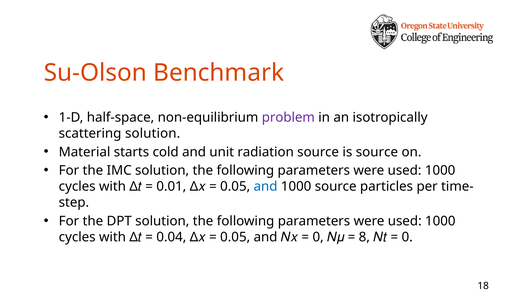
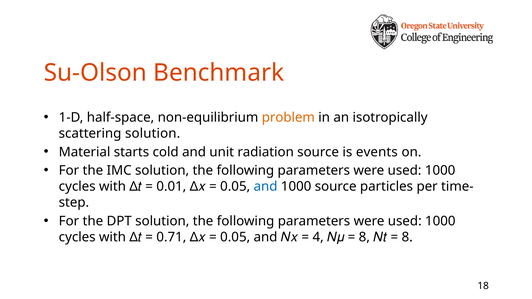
problem colour: purple -> orange (288, 118)
is source: source -> events (377, 152)
0: 0 -> 4 (318, 237)
0: 0 -> 8 (407, 237)
0.04: 0.04 -> 0.71 (171, 237)
